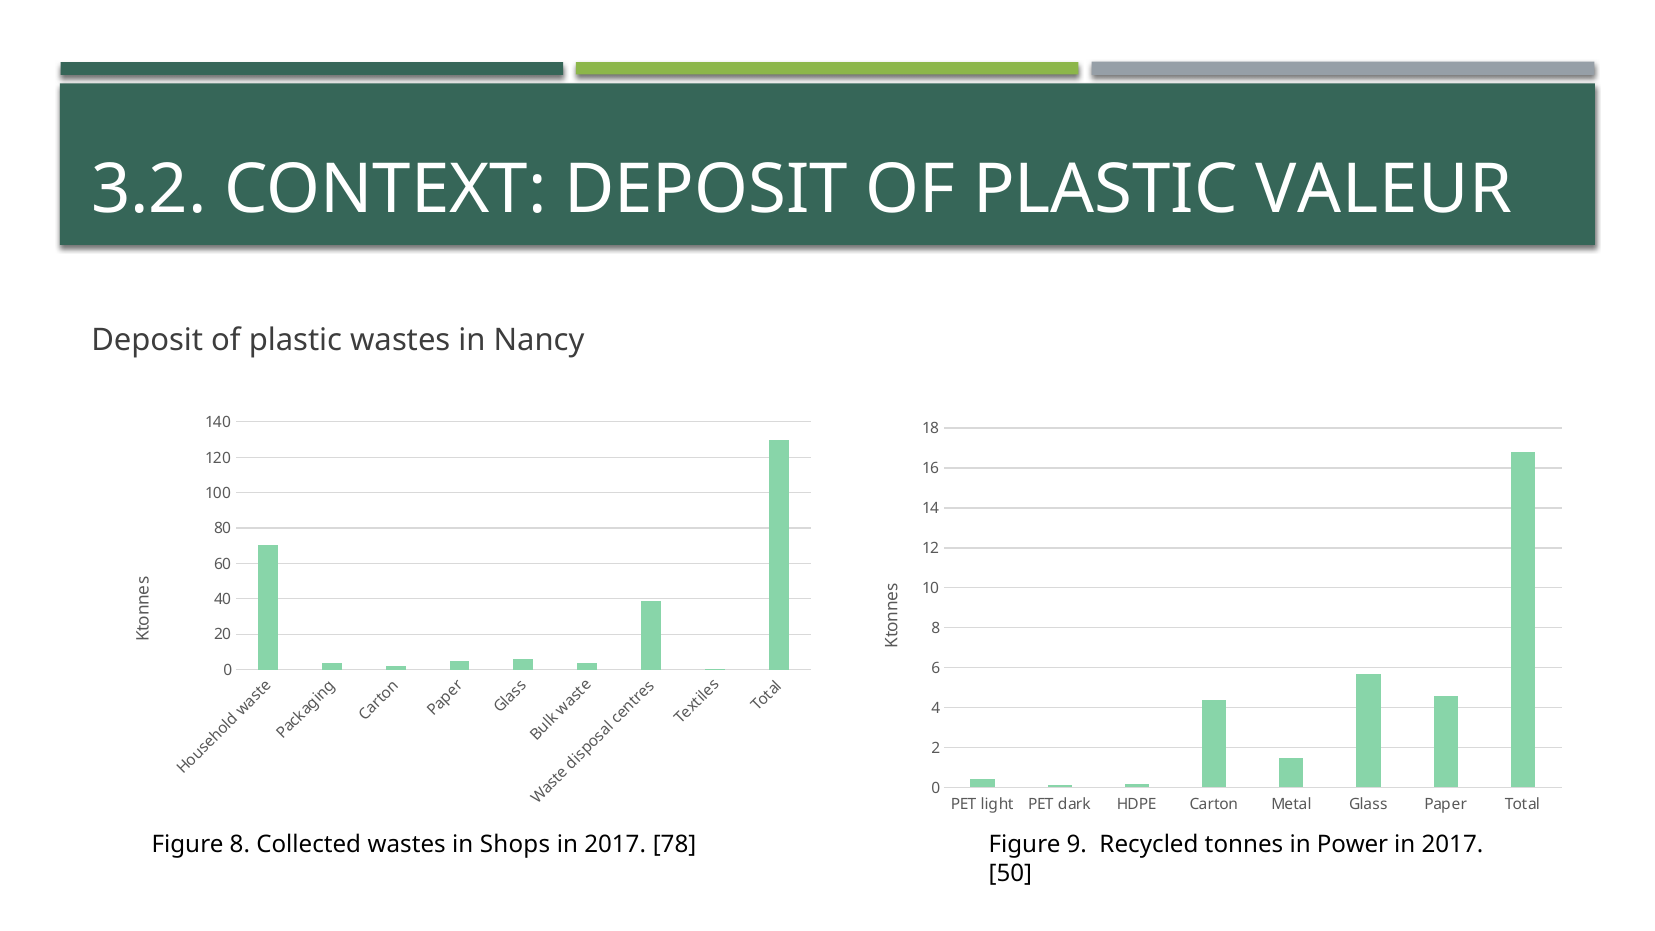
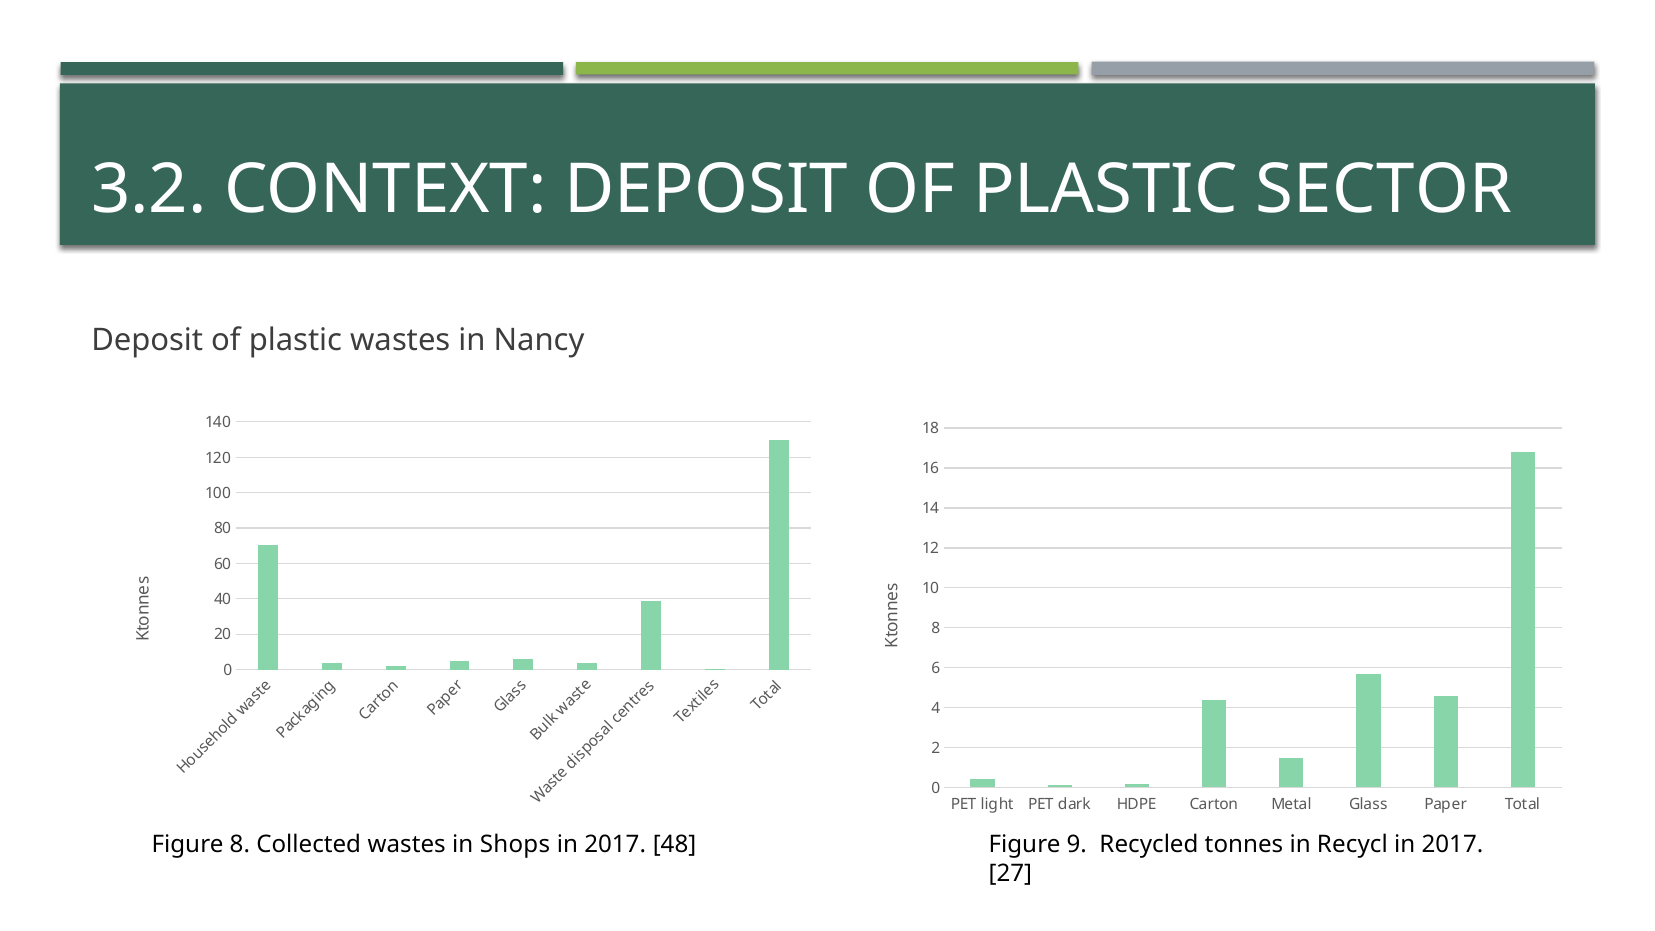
VALEUR: VALEUR -> SECTOR (1384, 190)
78: 78 -> 48 (675, 845)
Power: Power -> Recycl (1352, 845)
50: 50 -> 27 (1010, 874)
